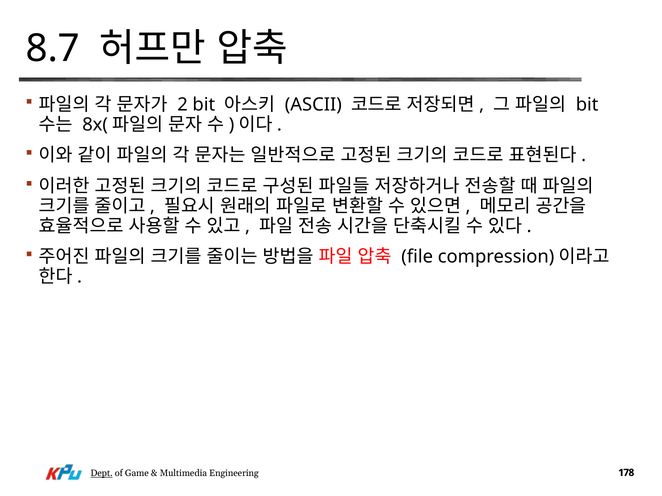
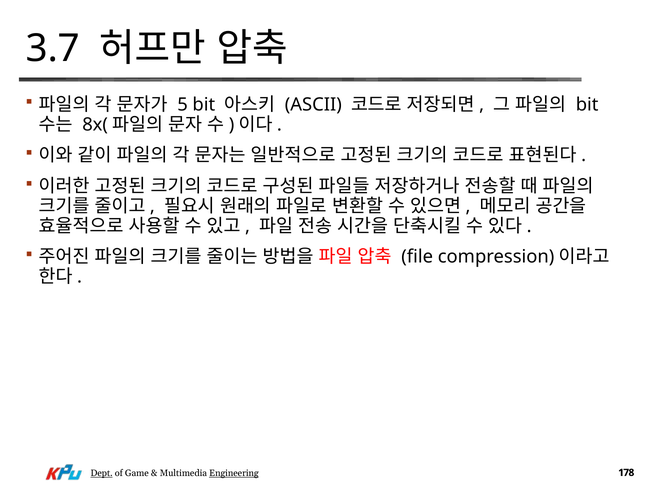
8.7: 8.7 -> 3.7 (53, 48)
2: 2 -> 5 (183, 105)
Engineering underline: none -> present (234, 474)
